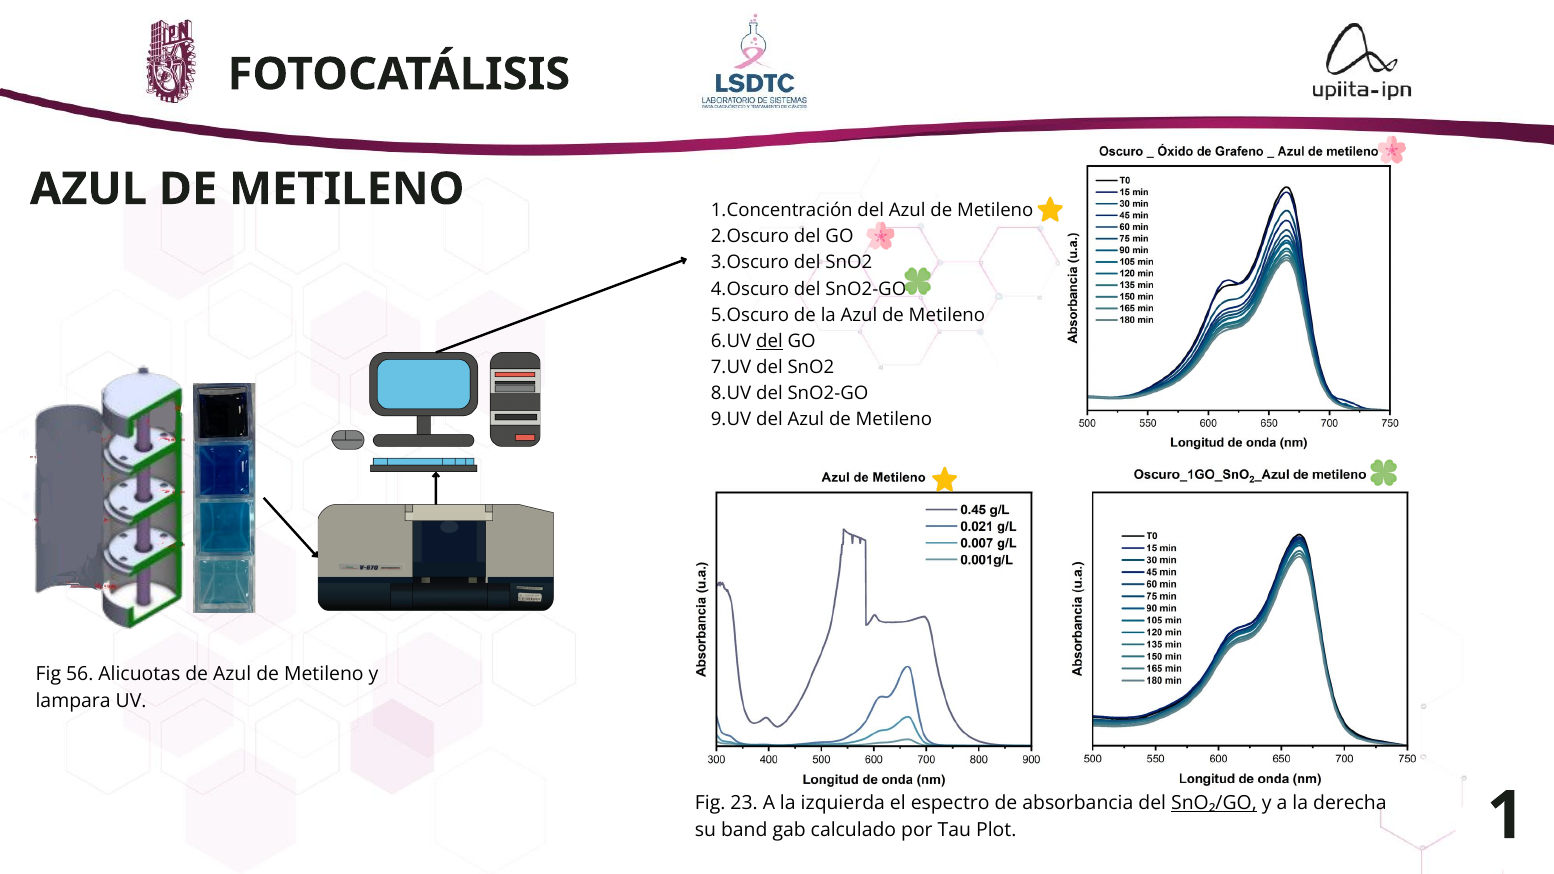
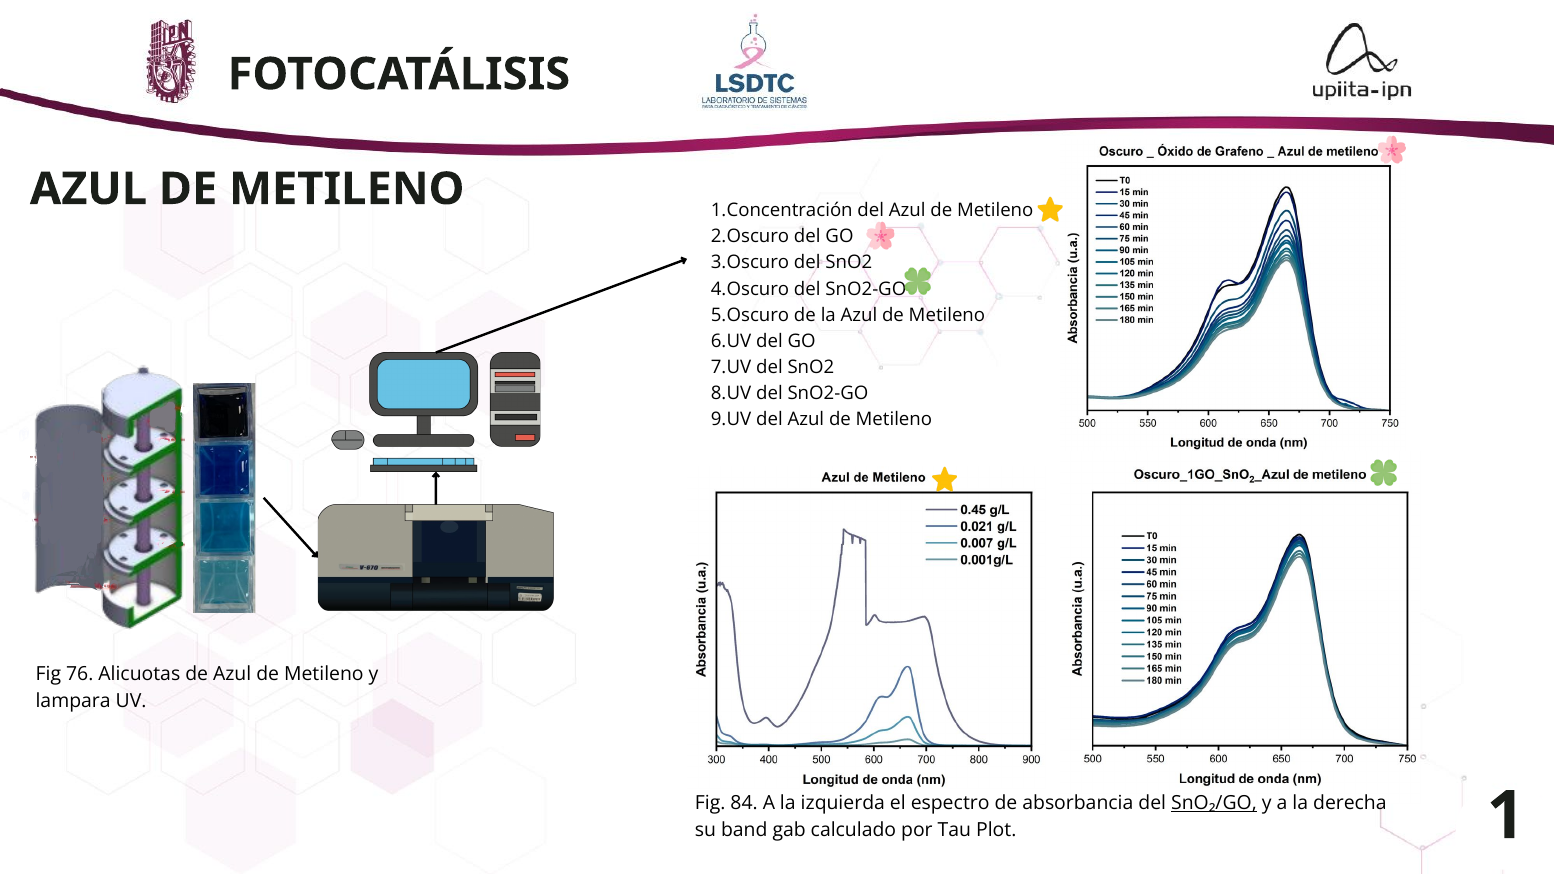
del underline: present -> none (769, 341)
56: 56 -> 76 (80, 674)
23: 23 -> 84 (744, 803)
